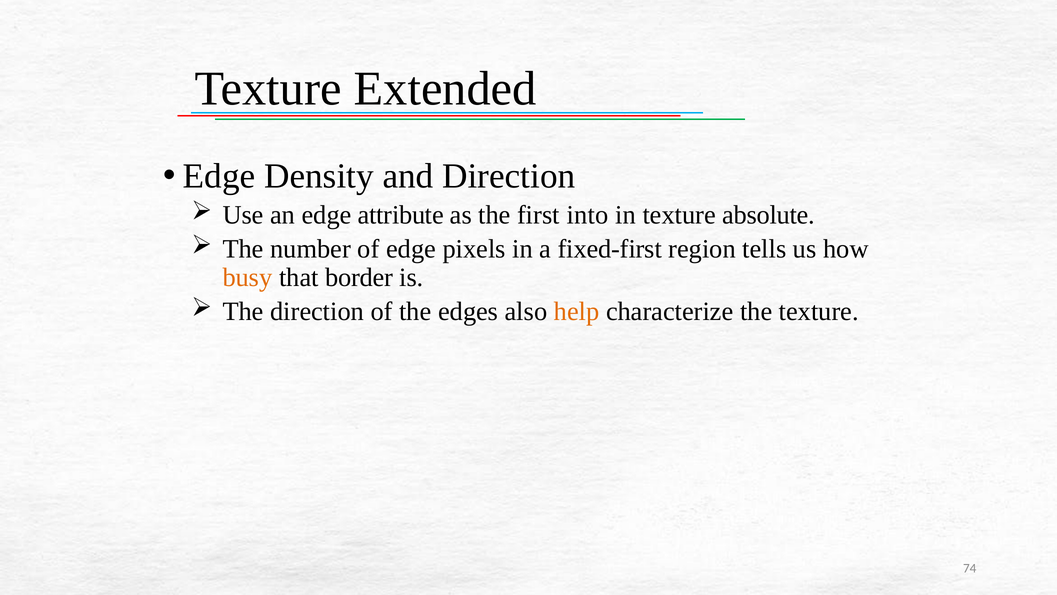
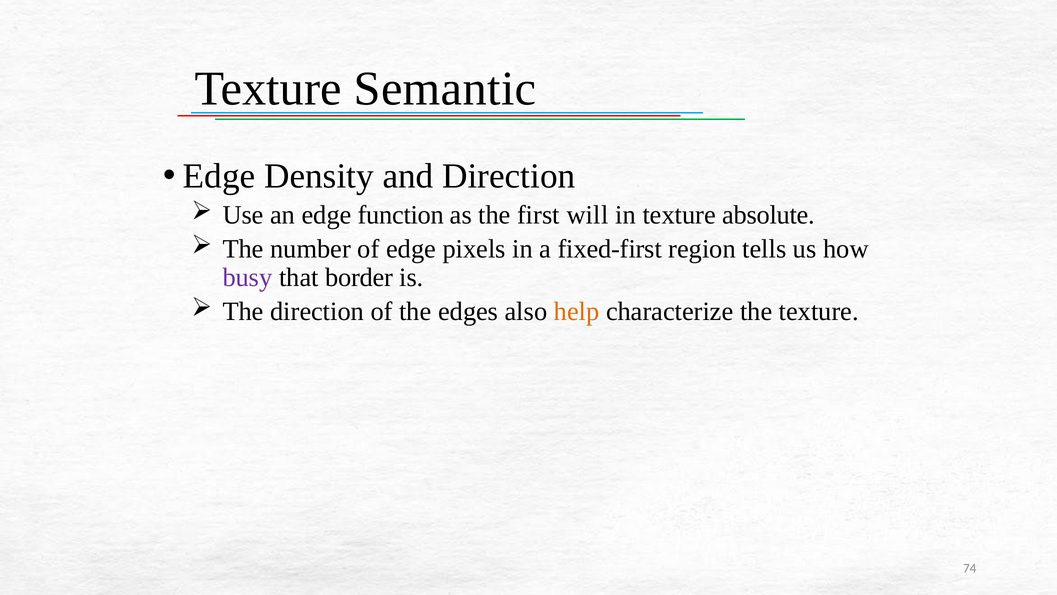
Extended: Extended -> Semantic (445, 89)
attribute: attribute -> function (401, 215)
into: into -> will (587, 215)
busy colour: orange -> purple (248, 277)
